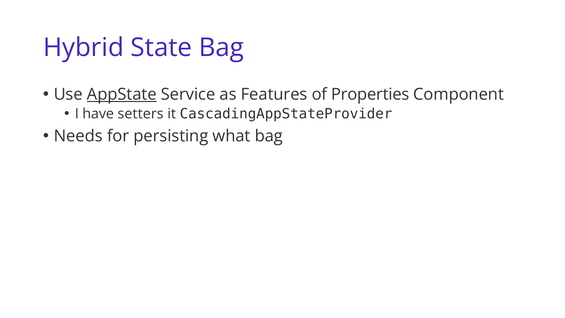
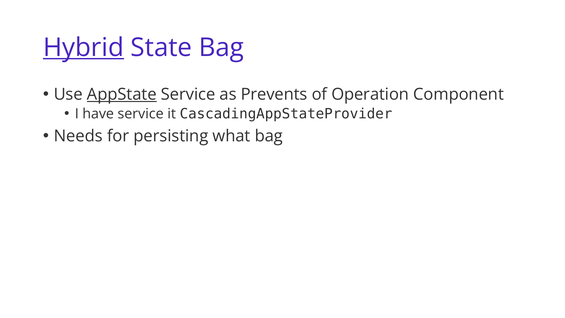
Hybrid underline: none -> present (83, 47)
Features: Features -> Prevents (274, 94)
Properties: Properties -> Operation (370, 94)
have setters: setters -> service (141, 114)
